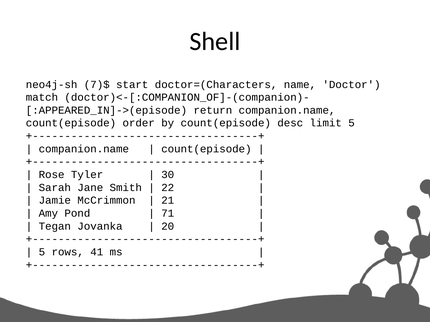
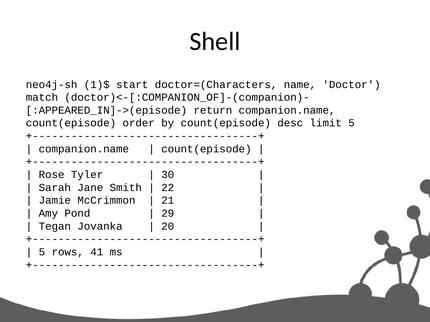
7)$: 7)$ -> 1)$ (97, 85)
71: 71 -> 29 (168, 214)
